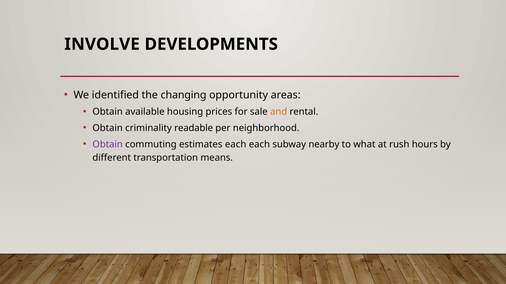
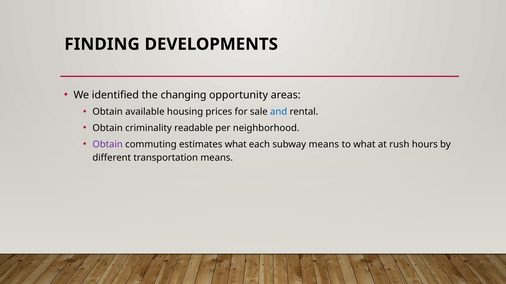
INVOLVE: INVOLVE -> FINDING (102, 44)
and colour: orange -> blue (279, 112)
estimates each: each -> what (236, 145)
subway nearby: nearby -> means (324, 145)
